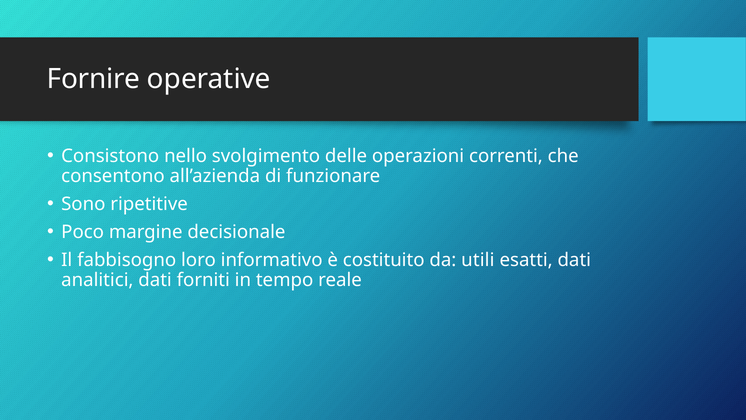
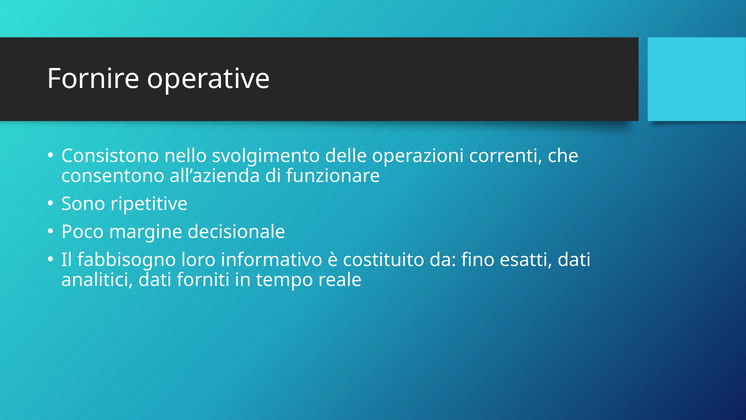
utili: utili -> fino (478, 260)
